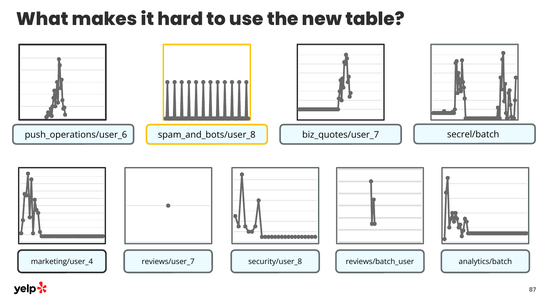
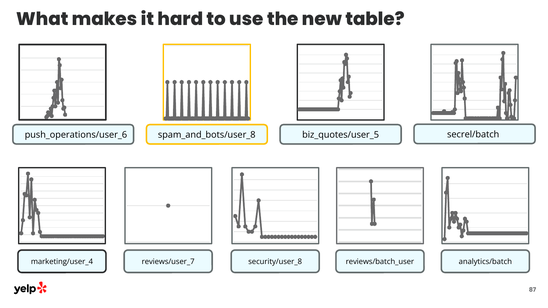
biz_quotes/user_7: biz_quotes/user_7 -> biz_quotes/user_5 (341, 135)
